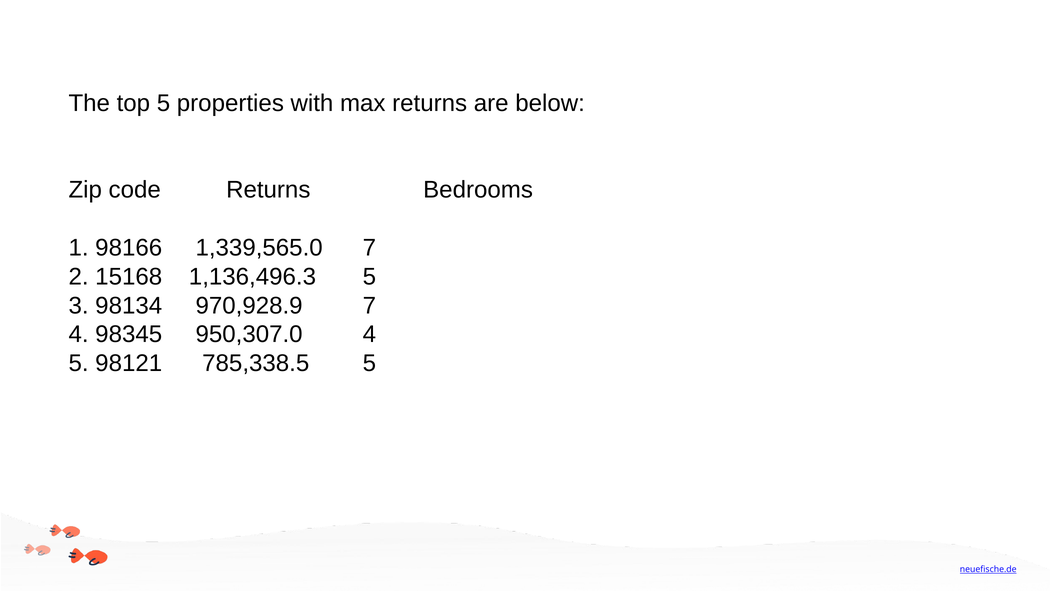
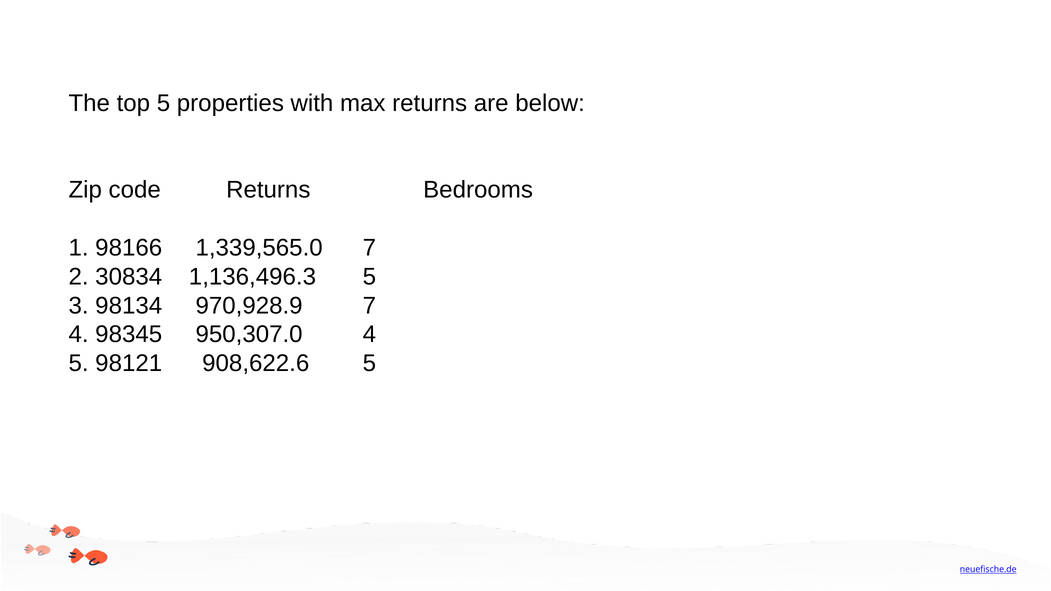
15168: 15168 -> 30834 (129, 277)
785,338.5: 785,338.5 -> 908,622.6 (256, 363)
